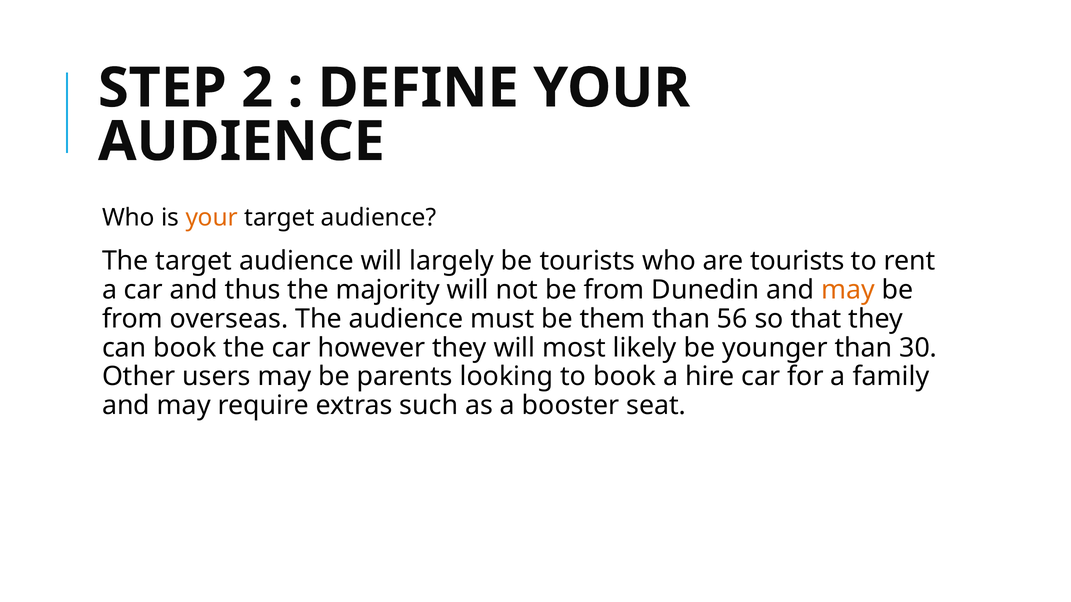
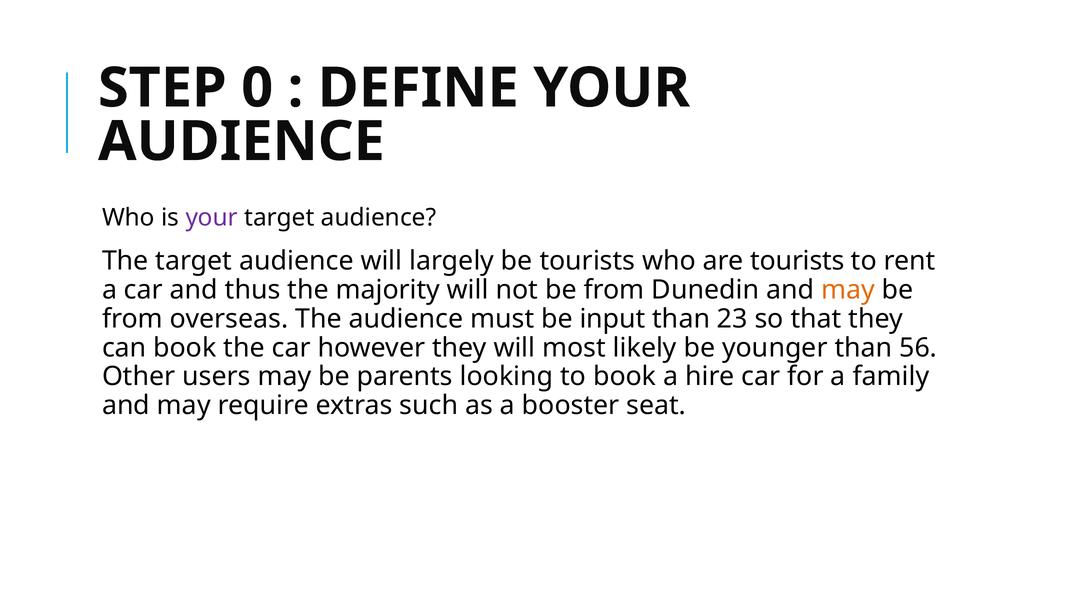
2: 2 -> 0 (257, 88)
your colour: orange -> purple (212, 218)
them: them -> input (613, 319)
56: 56 -> 23 (732, 319)
30: 30 -> 56 (918, 348)
